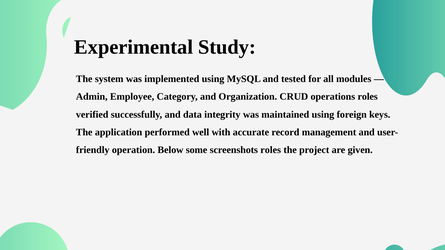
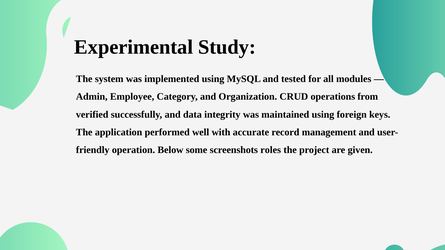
operations roles: roles -> from (368, 97)
